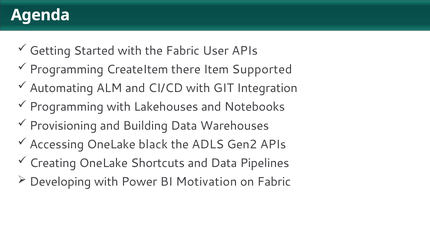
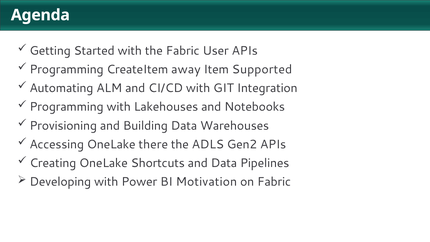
there: there -> away (186, 69)
black: black -> there (153, 144)
